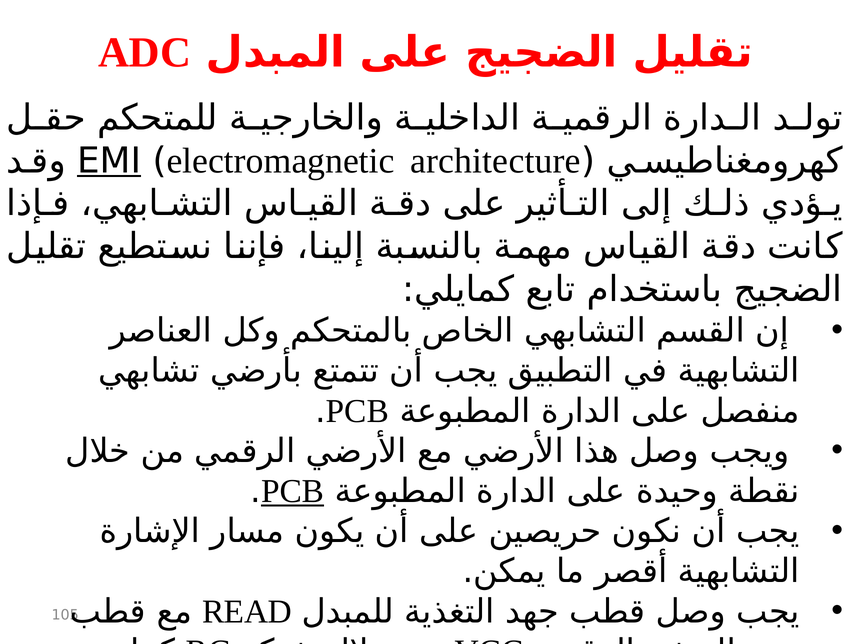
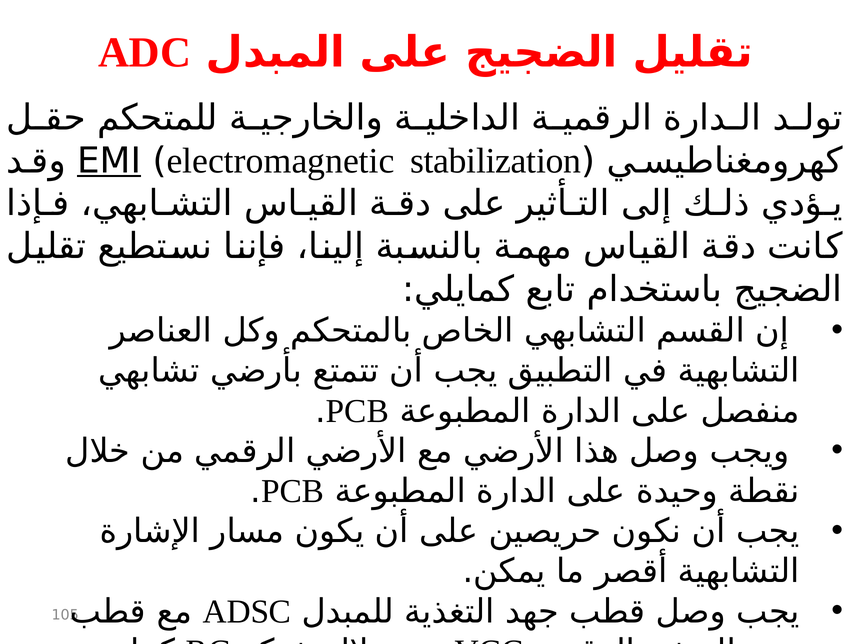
architecture: architecture -> stabilization (496, 161)
PCB underline: present -> none (293, 491)
READ: READ -> ADSC (247, 612)
